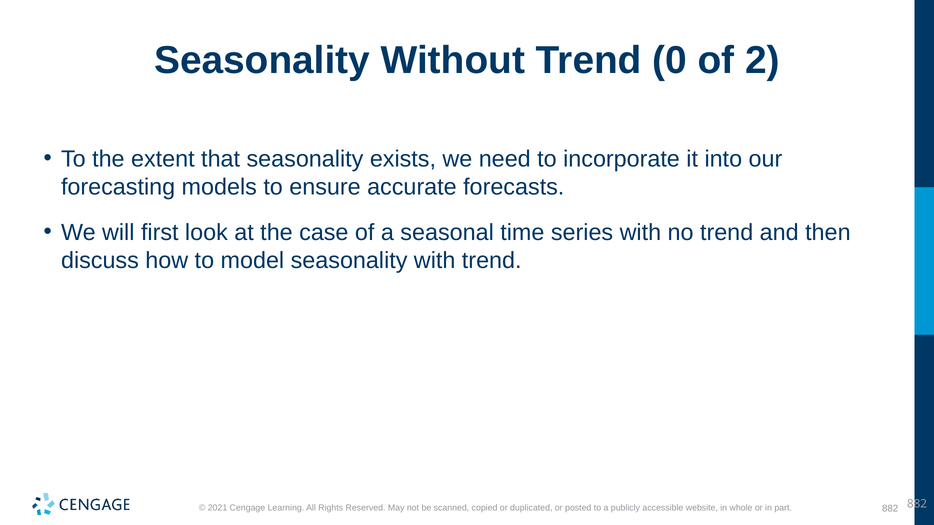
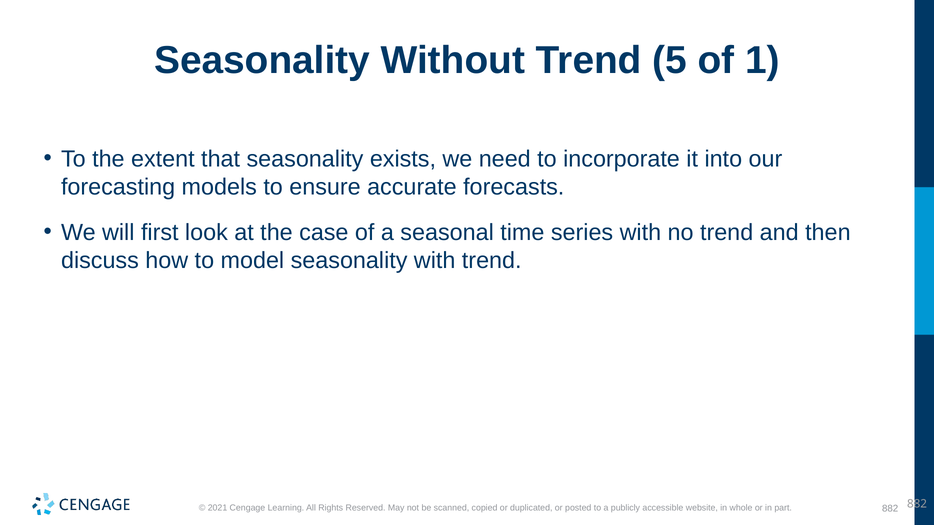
0: 0 -> 5 (670, 61)
2: 2 -> 1 (762, 61)
